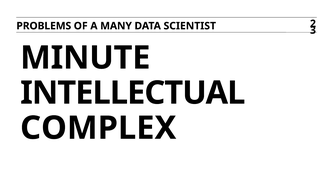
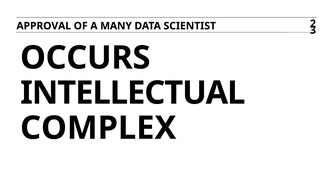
PROBLEMS: PROBLEMS -> APPROVAL (44, 26)
MINUTE: MINUTE -> OCCURS (85, 58)
